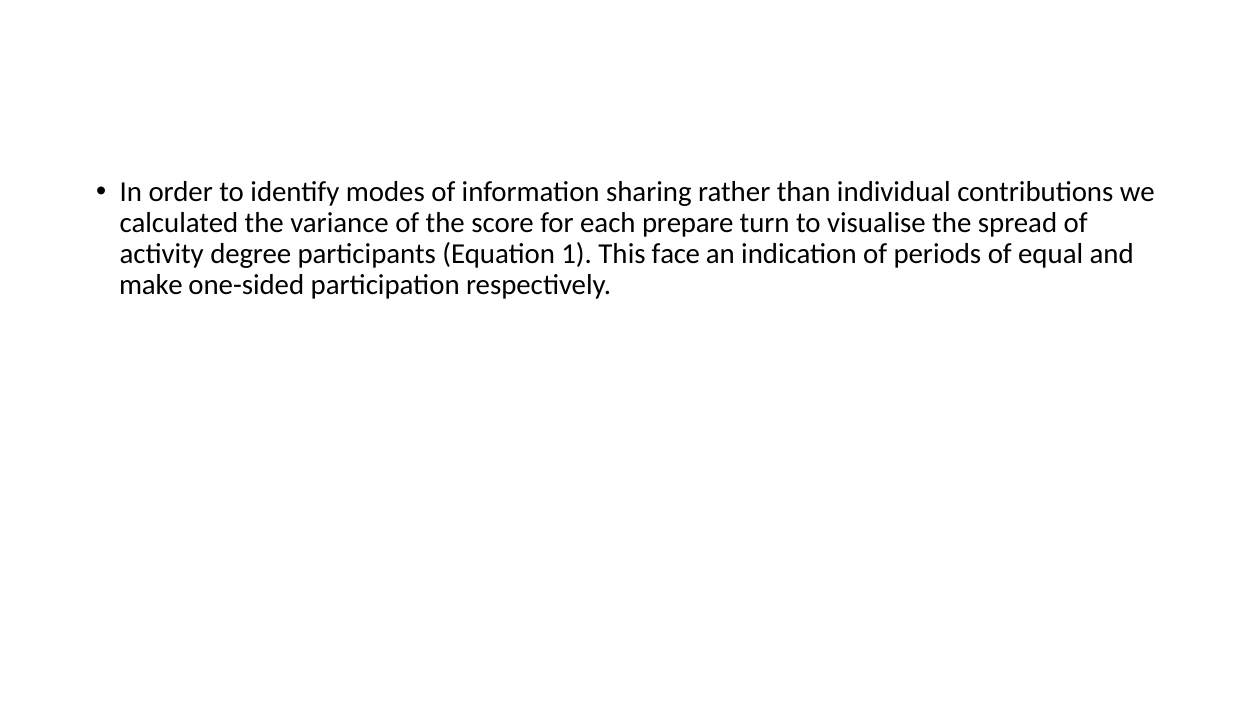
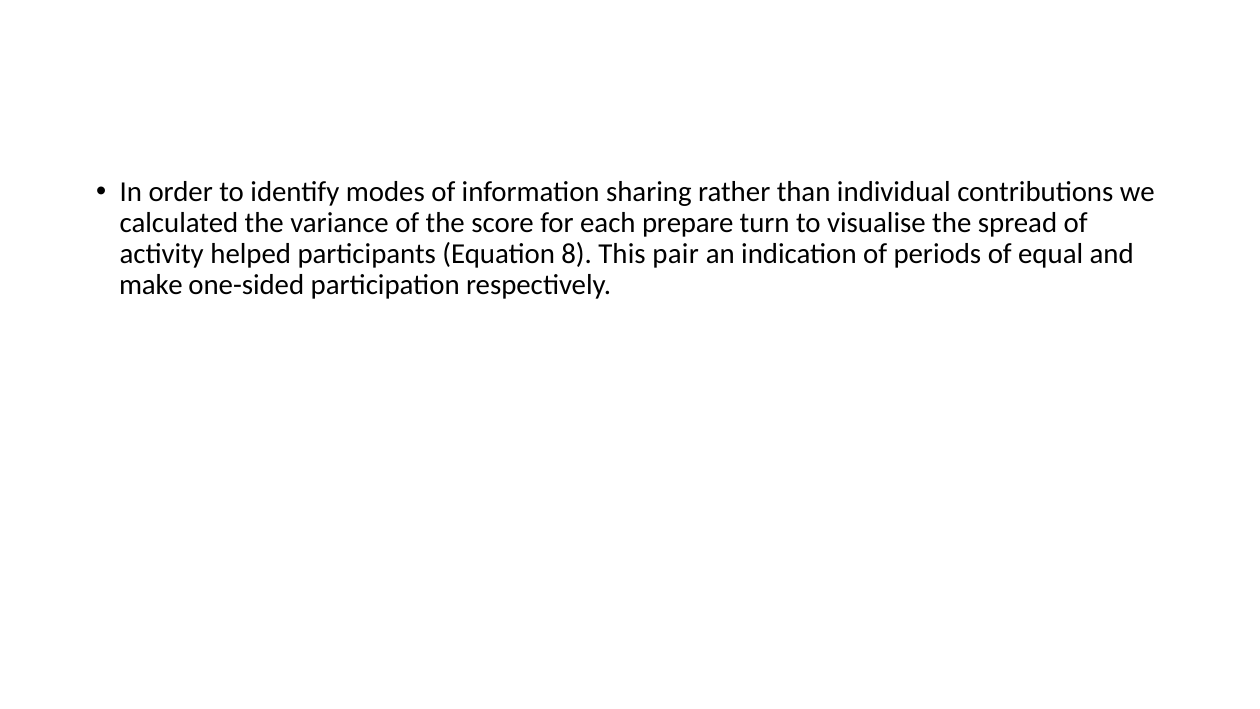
degree: degree -> helped (251, 254)
1: 1 -> 8 (577, 254)
face: face -> pair (676, 254)
